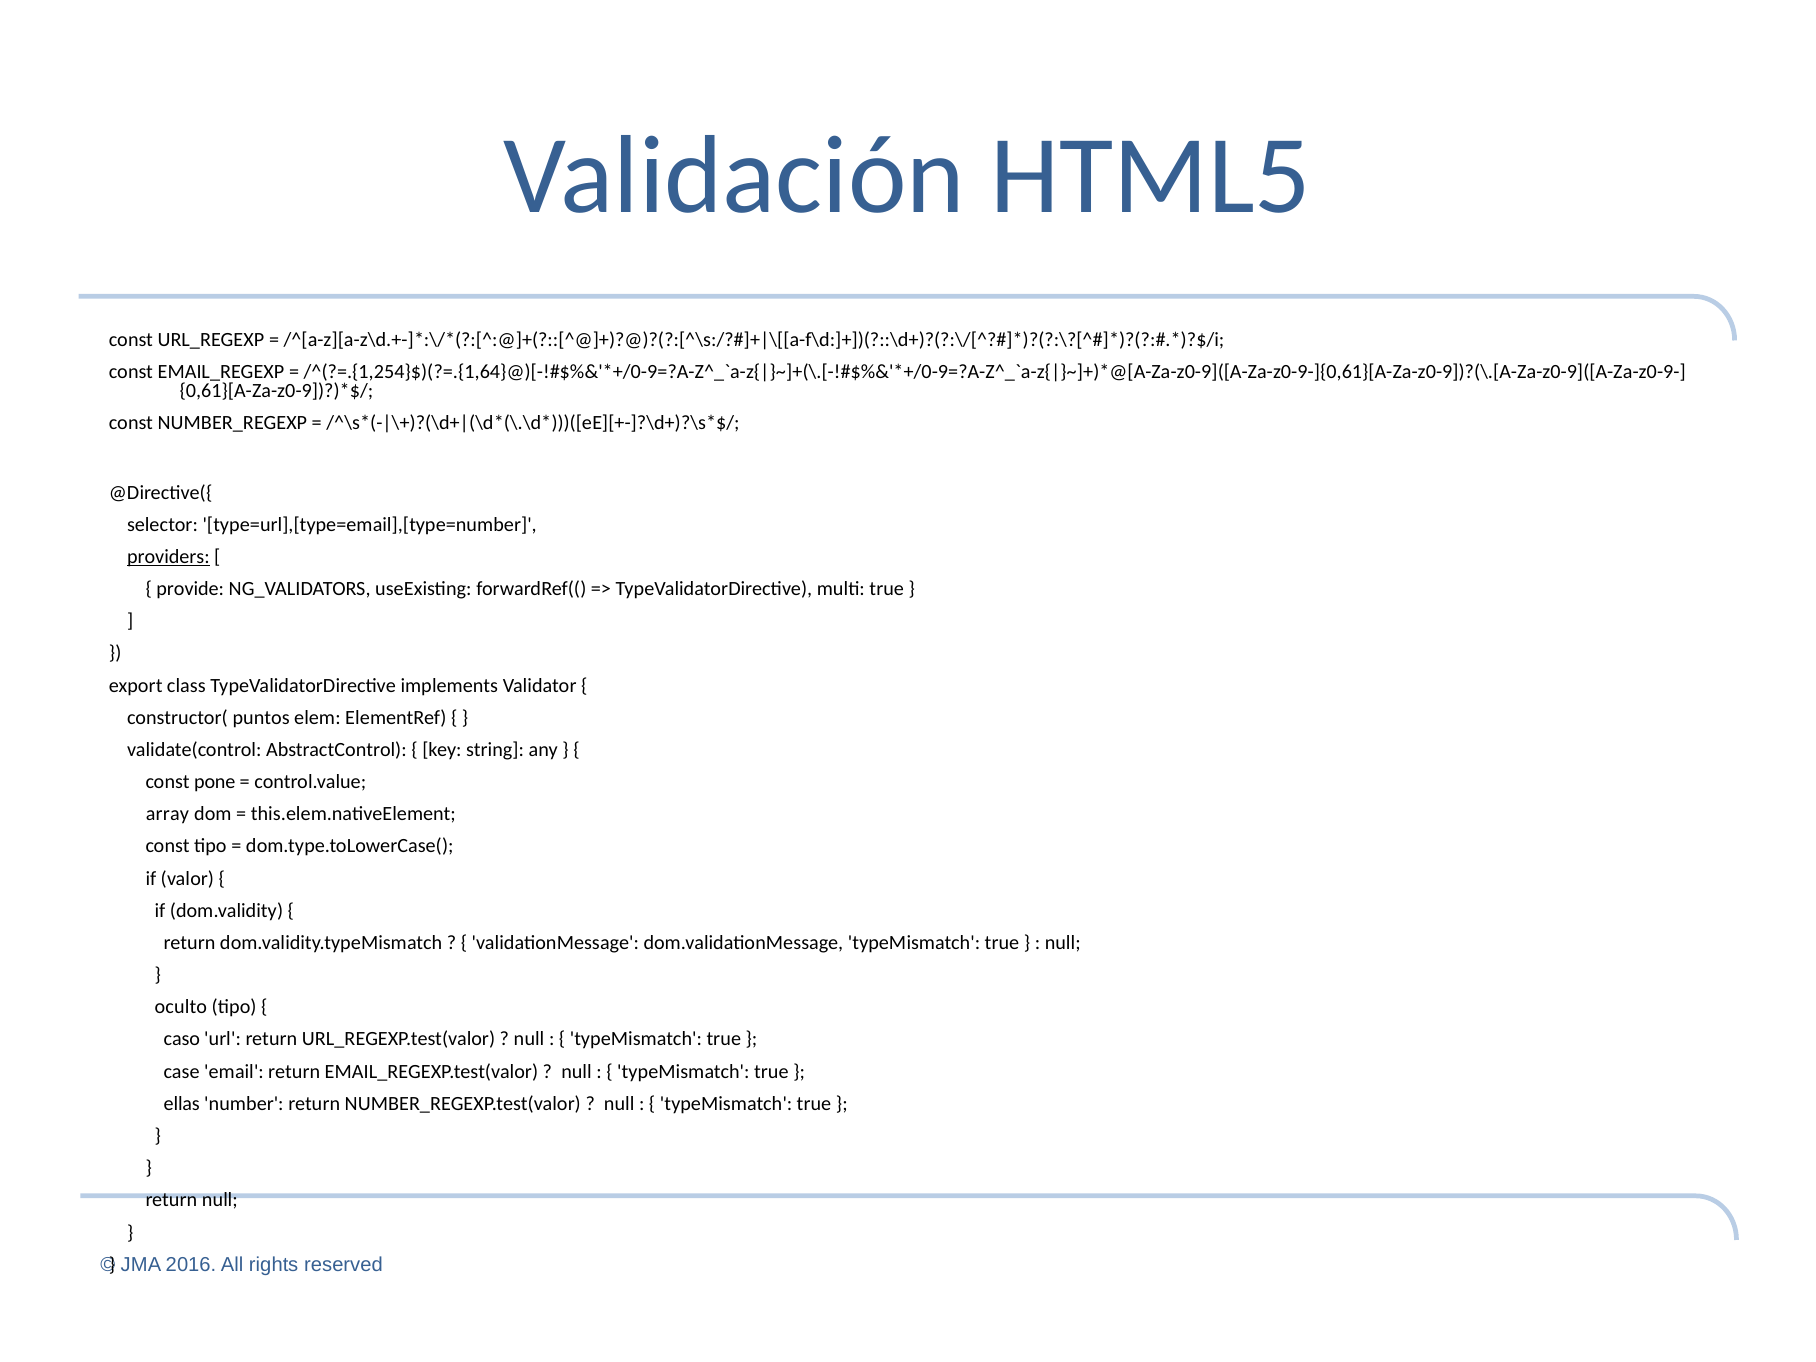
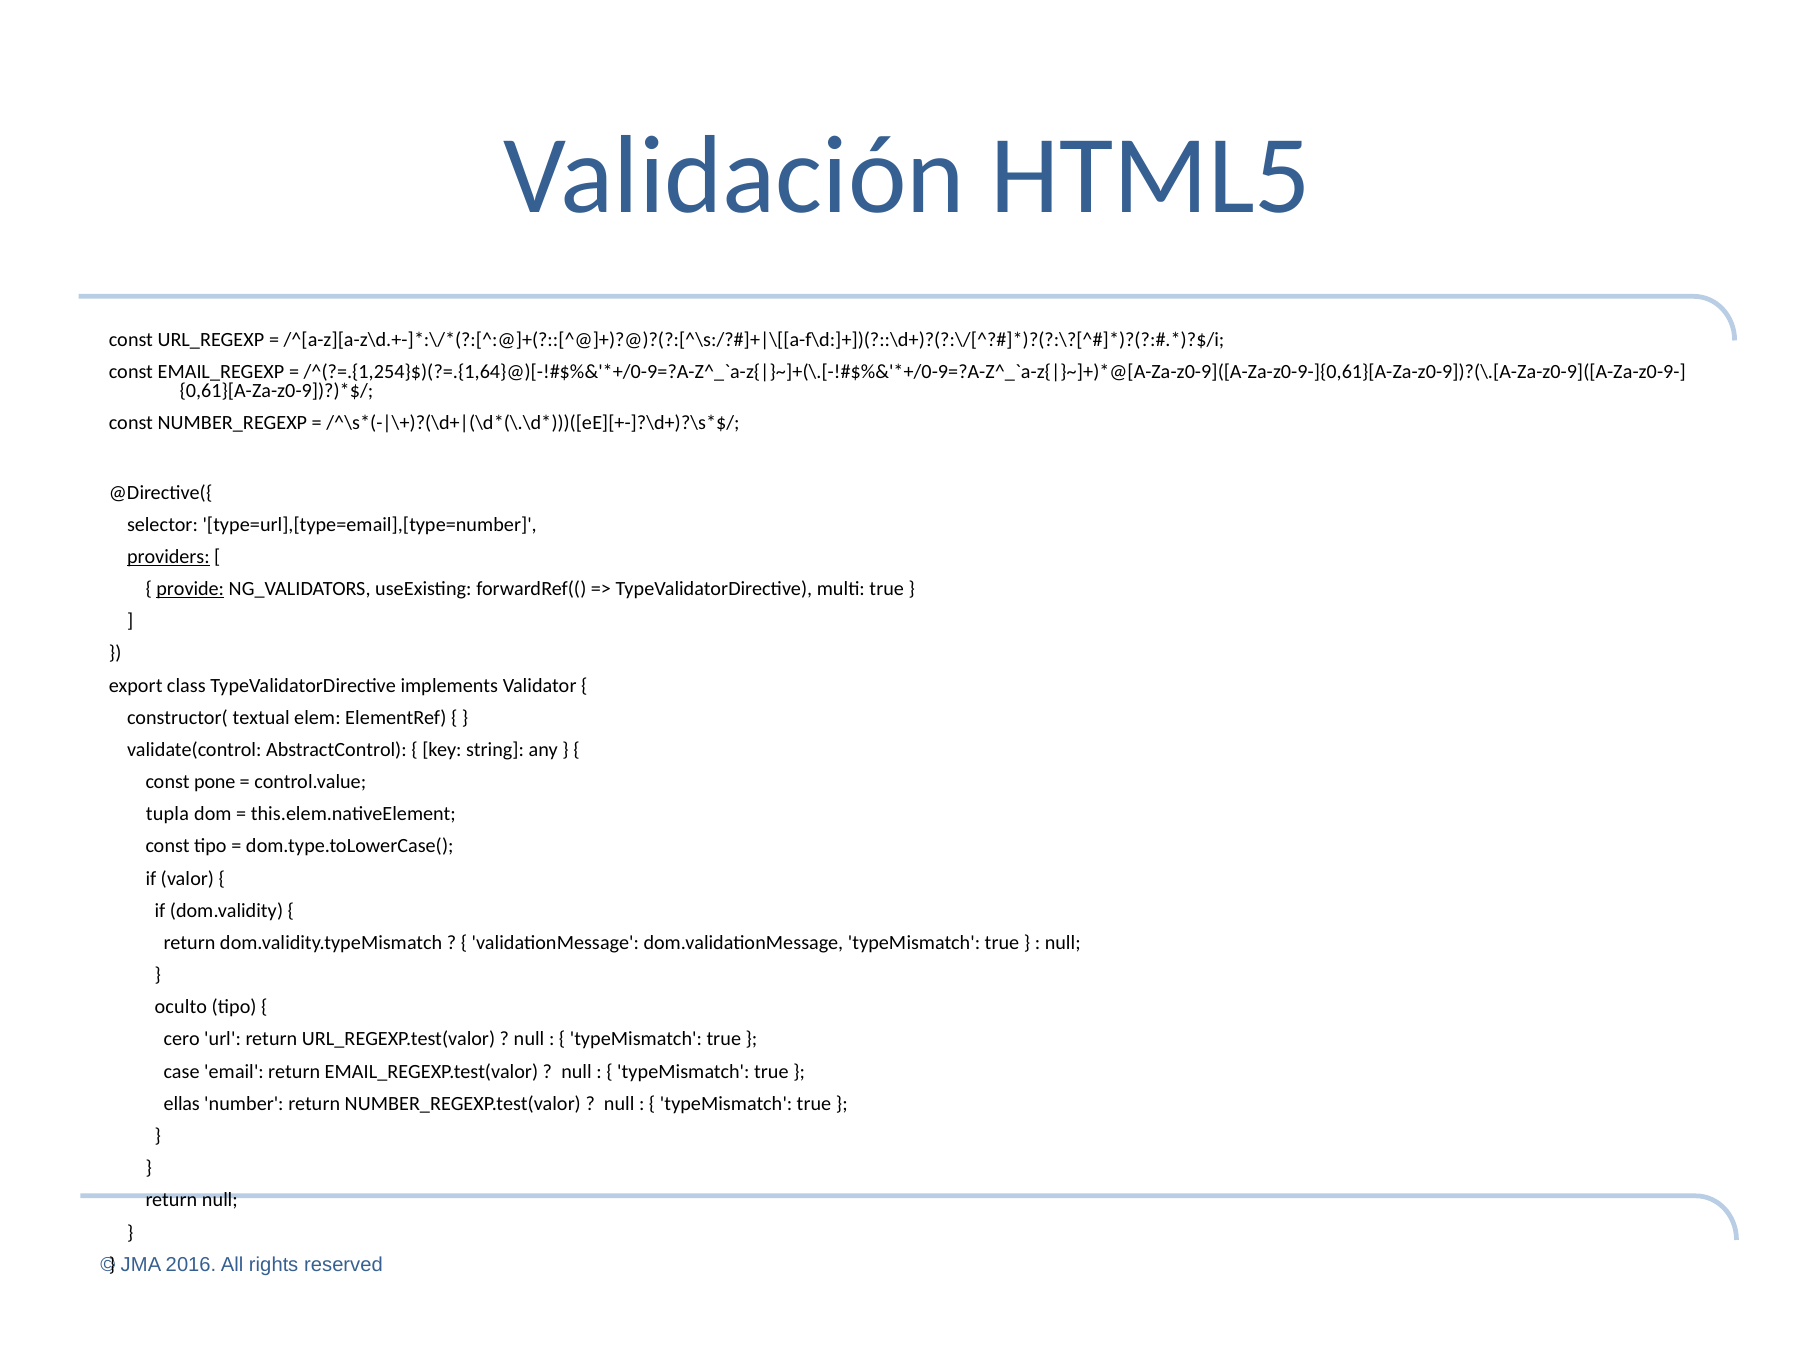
provide underline: none -> present (190, 589)
puntos: puntos -> textual (261, 718)
array: array -> tupla (167, 814)
caso: caso -> cero (182, 1039)
